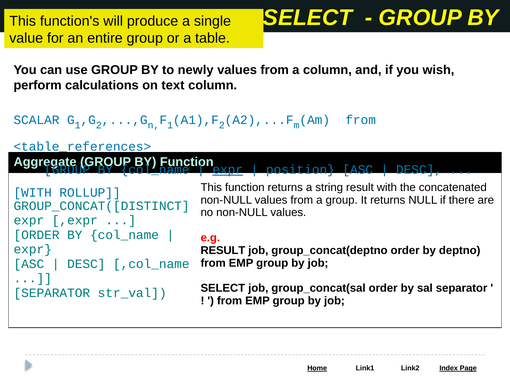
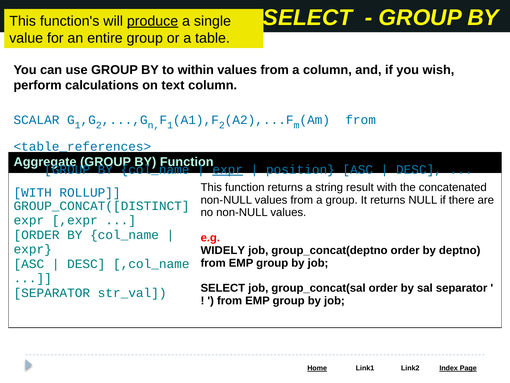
produce underline: none -> present (153, 21)
newly: newly -> within (196, 70)
RESULT: RESULT -> WIDELY (223, 250)
